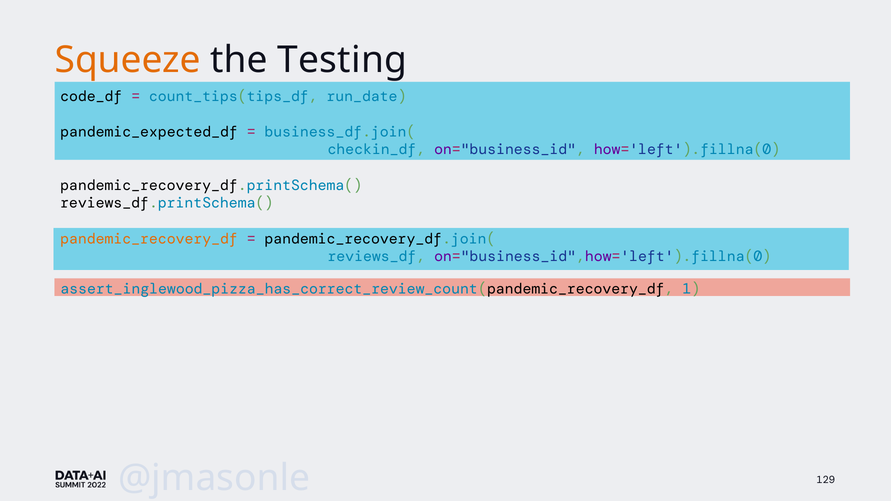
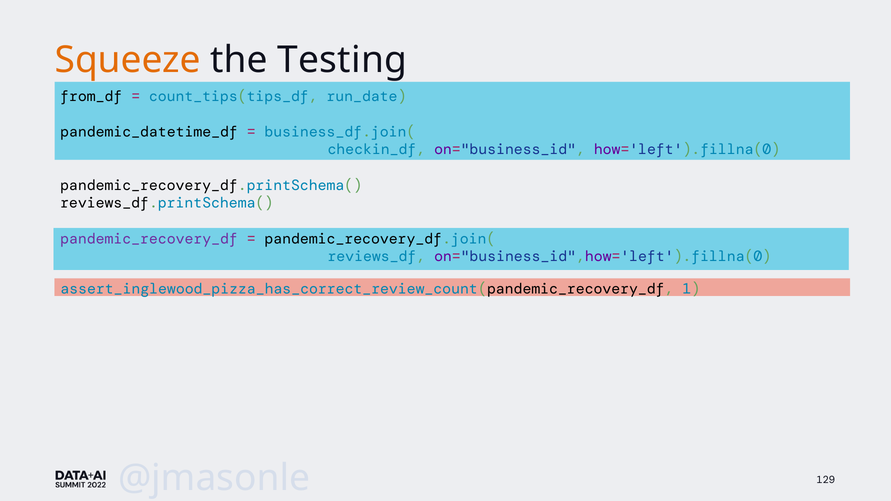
code_df: code_df -> from_df (91, 96)
pandemic_expected_df: pandemic_expected_df -> pandemic_datetime_df (149, 132)
pandemic_recovery_df colour: orange -> purple (149, 239)
